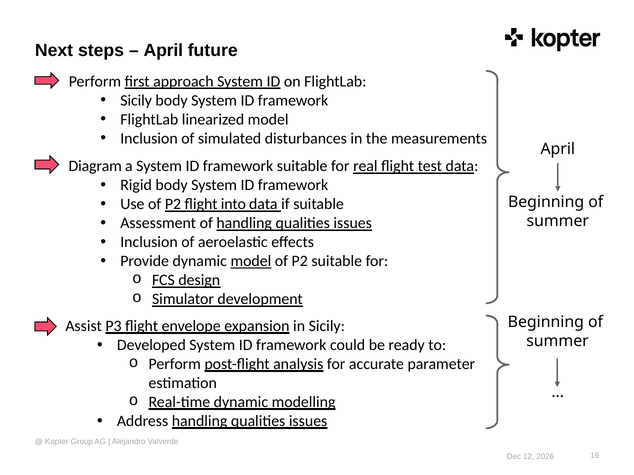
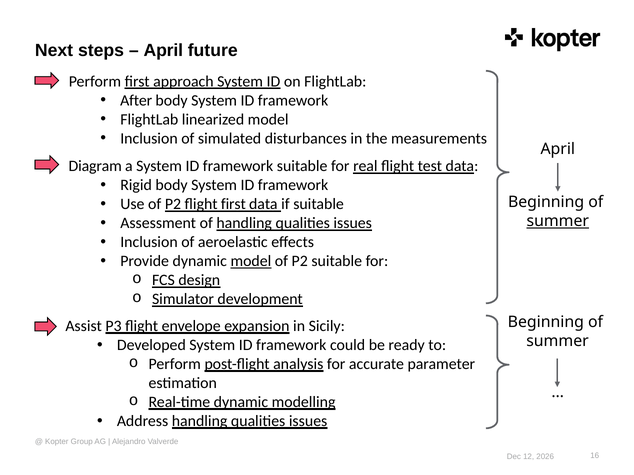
Sicily: Sicily -> After (136, 101)
flight into: into -> first (233, 204)
summer underline: none -> present (558, 221)
